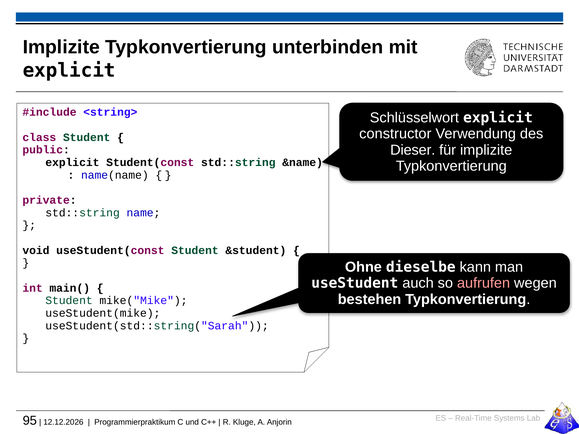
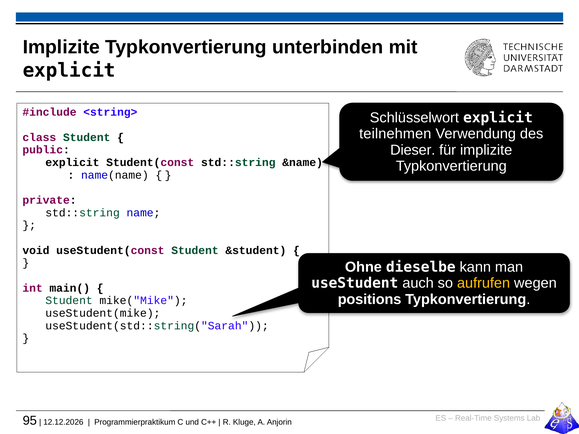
constructor: constructor -> teilnehmen (395, 134)
aufrufen colour: pink -> yellow (484, 283)
bestehen: bestehen -> positions (370, 299)
